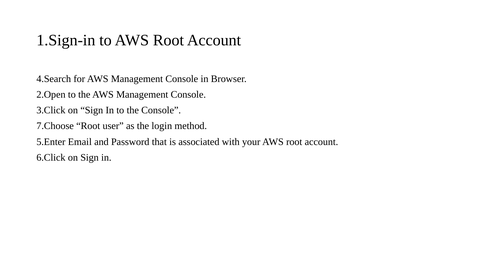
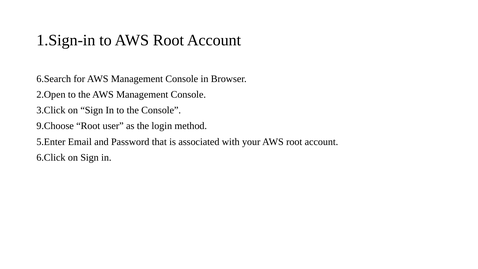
4.Search: 4.Search -> 6.Search (54, 79)
7.Choose: 7.Choose -> 9.Choose (55, 126)
